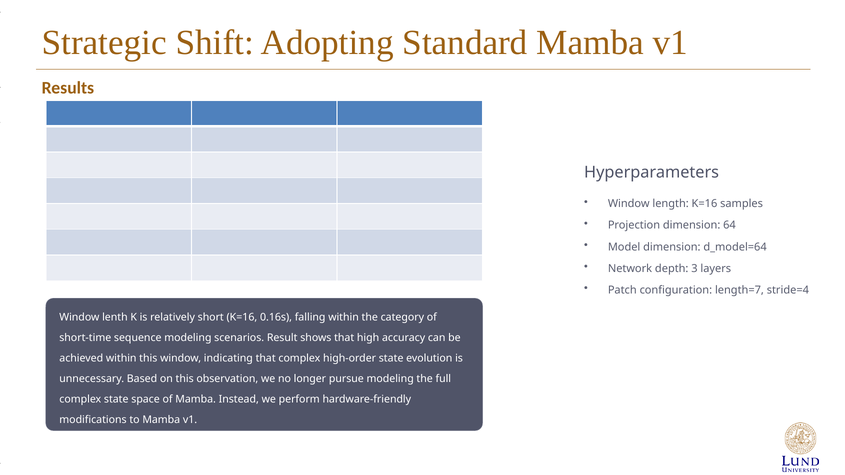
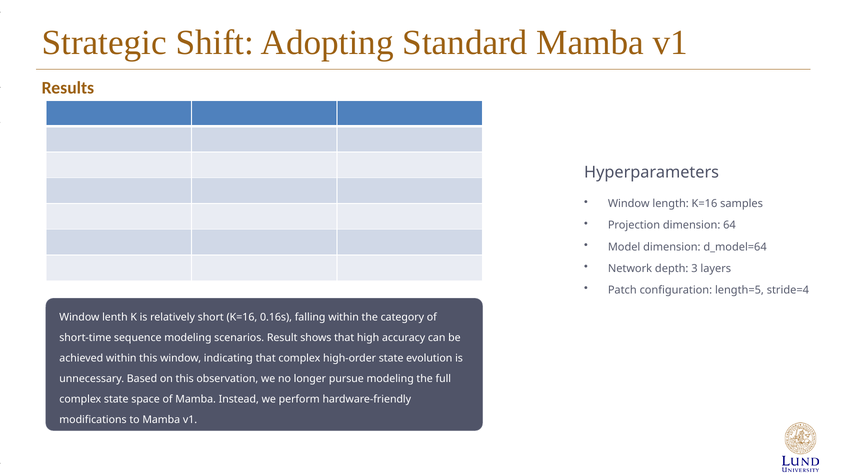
length=7: length=7 -> length=5 (739, 290)
